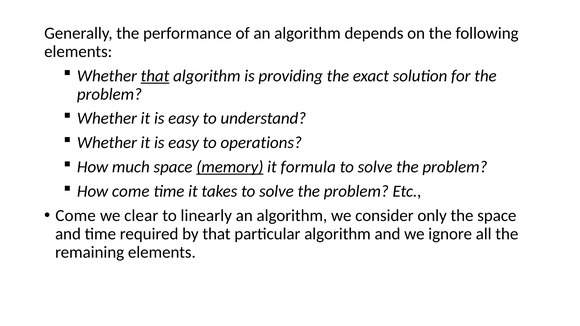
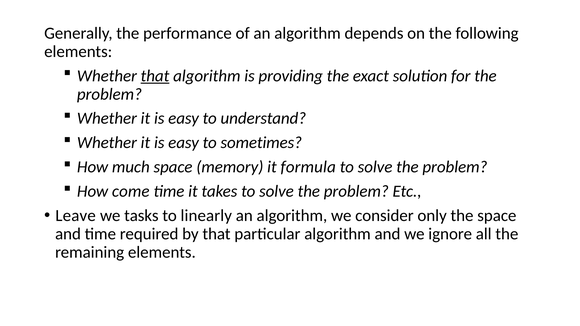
operations: operations -> sometimes (261, 143)
memory underline: present -> none (230, 167)
Come: Come -> Leave (76, 216)
clear: clear -> tasks (141, 216)
